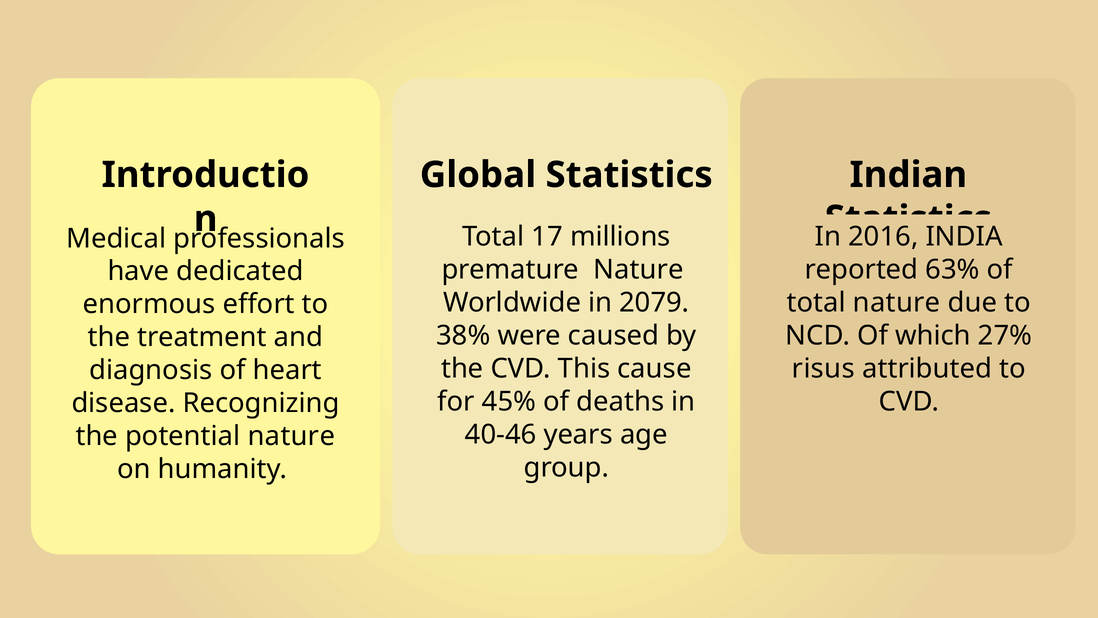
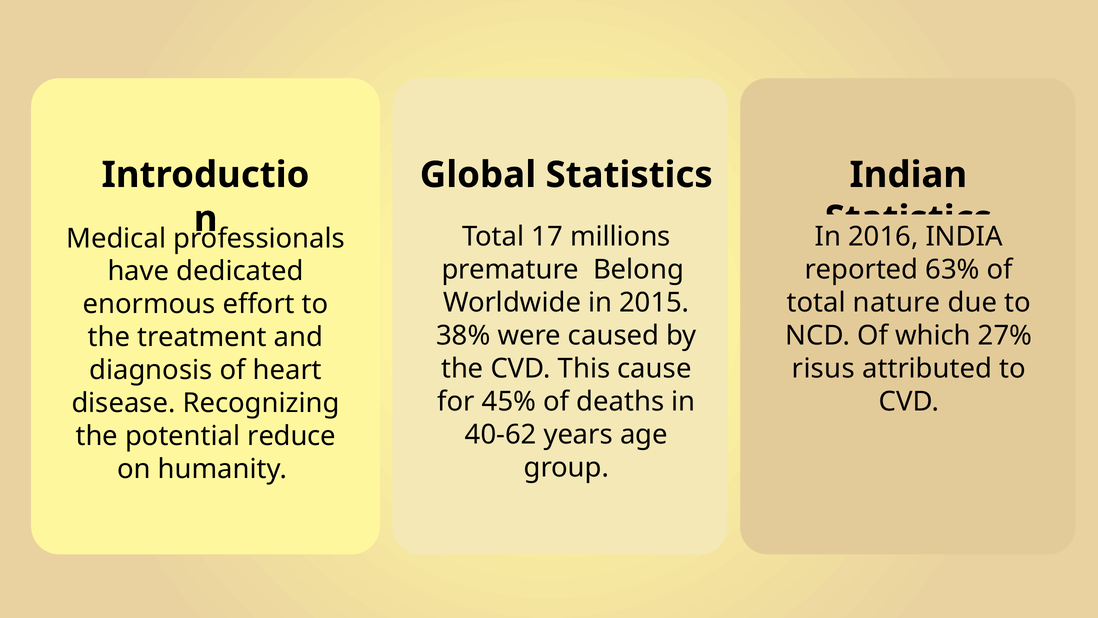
premature Nature: Nature -> Belong (639, 270)
2079: 2079 -> 2015 (654, 303)
40-46: 40-46 -> 40-62 (501, 434)
potential nature: nature -> reduce (292, 436)
